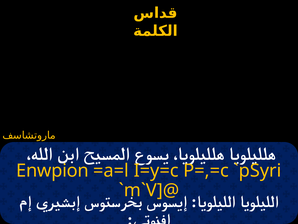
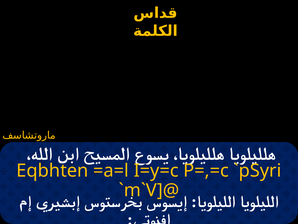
Enwpion: Enwpion -> Eqbhten (52, 170)
